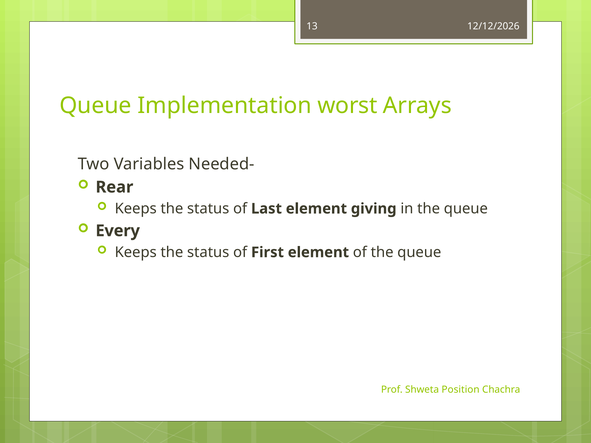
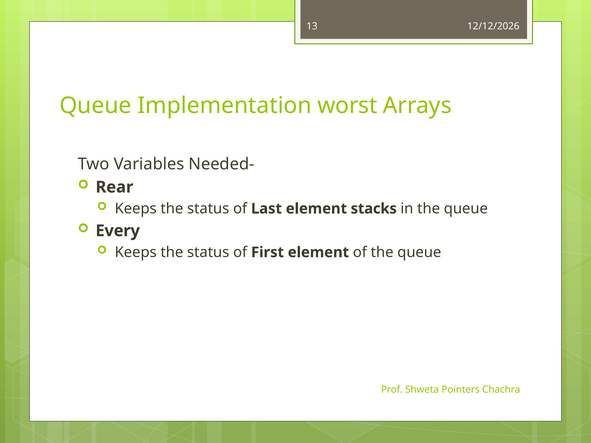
giving: giving -> stacks (374, 209)
Position: Position -> Pointers (461, 390)
